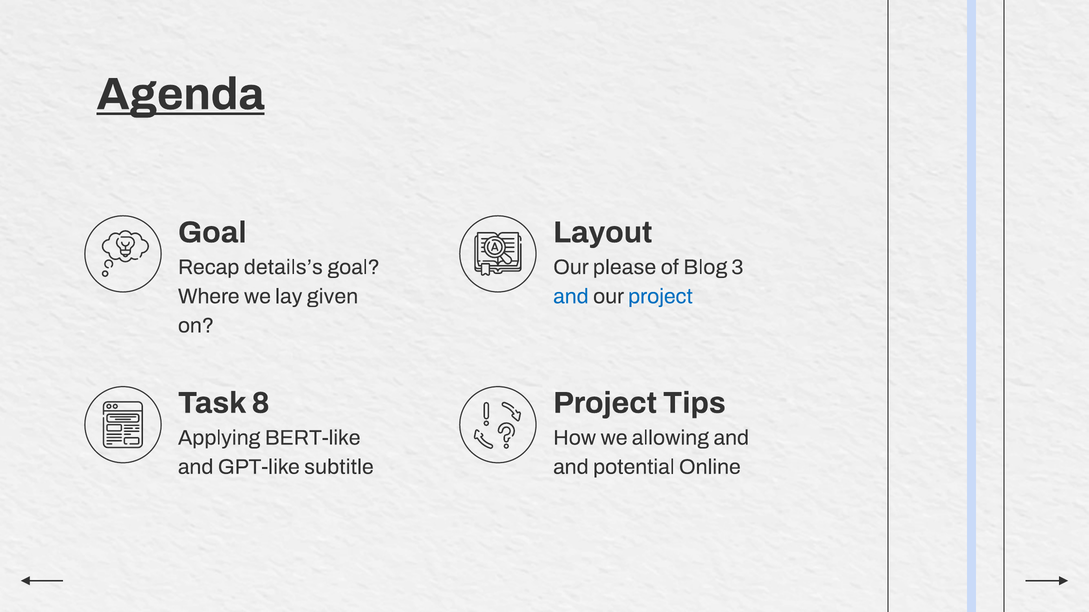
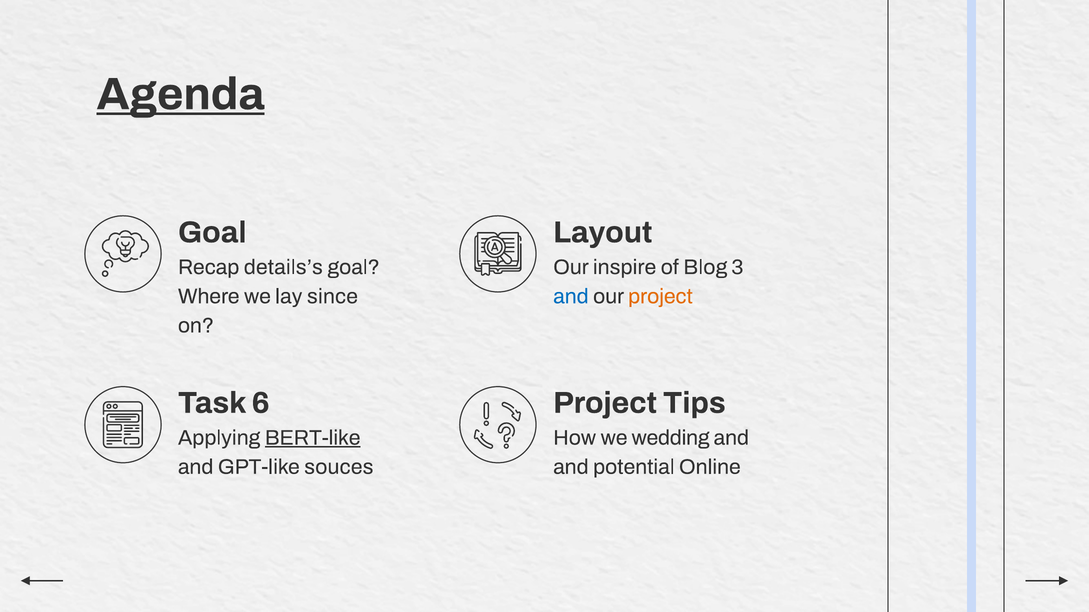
please: please -> inspire (625, 267)
given: given -> since (332, 297)
project colour: blue -> orange (660, 297)
8: 8 -> 6 (261, 403)
BERT-like underline: none -> present (313, 438)
allowing: allowing -> wedding (671, 438)
subtitle: subtitle -> souces (339, 467)
